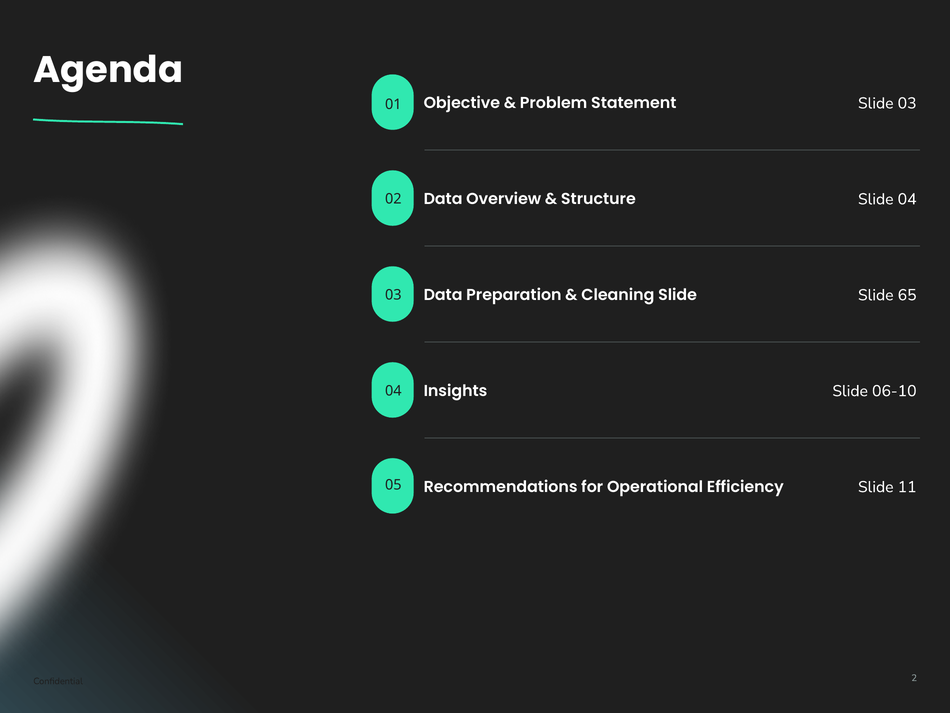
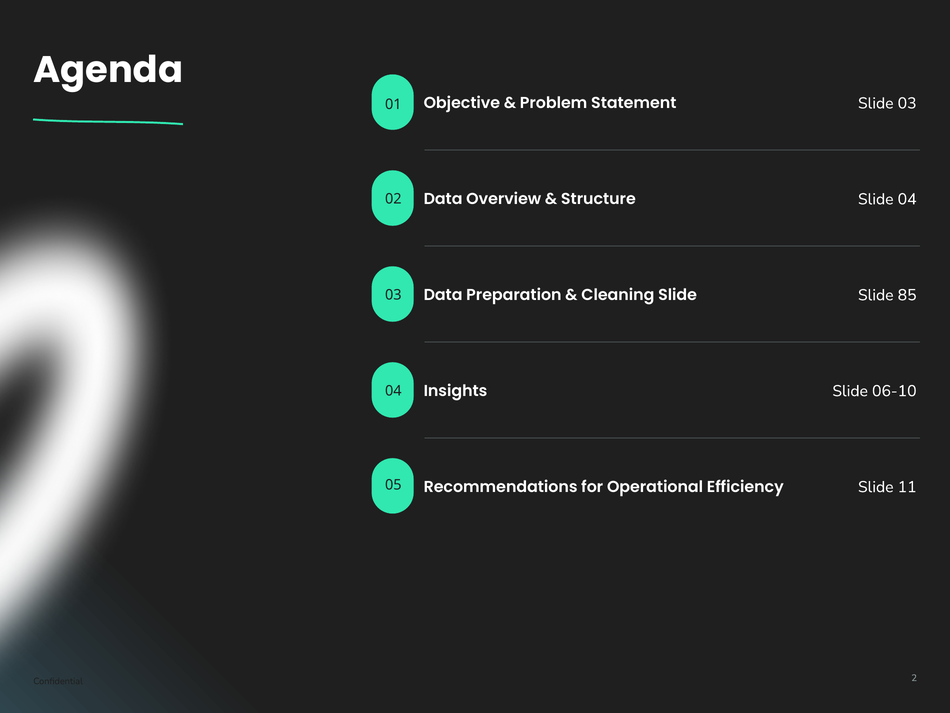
65: 65 -> 85 (907, 295)
